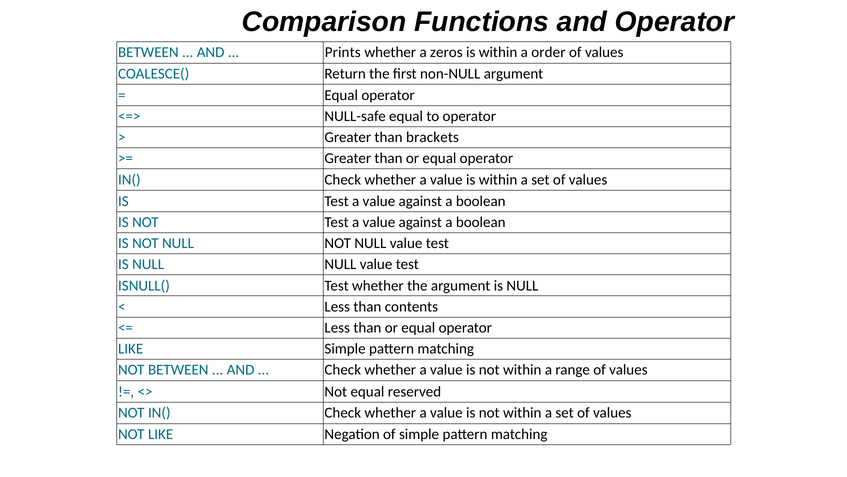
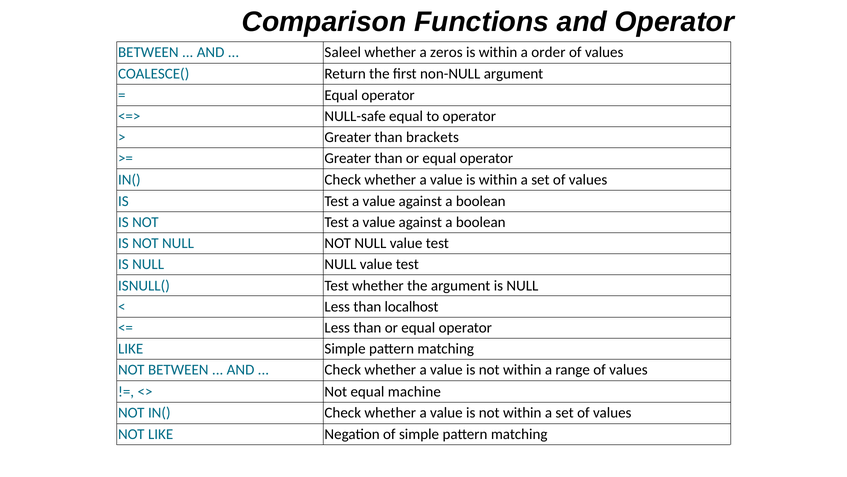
Prints: Prints -> Saleel (343, 52)
contents: contents -> localhost (412, 306)
reserved: reserved -> machine (414, 391)
